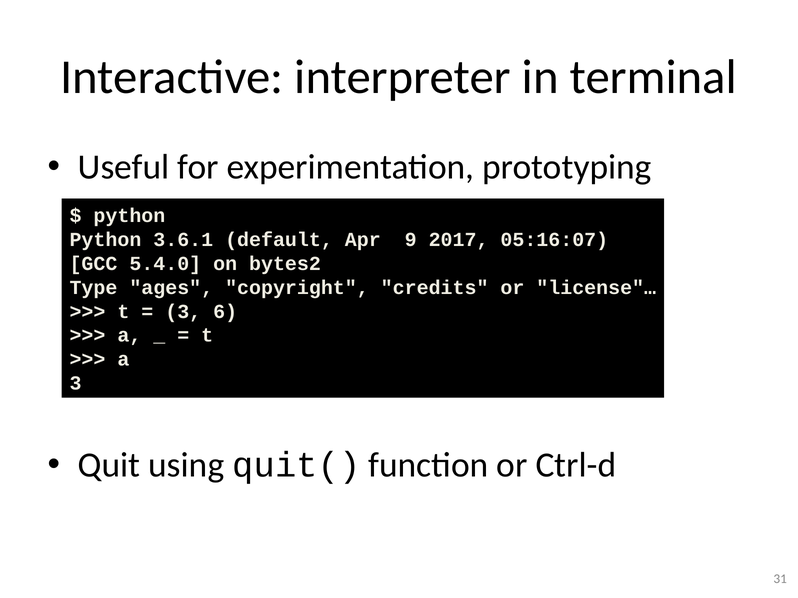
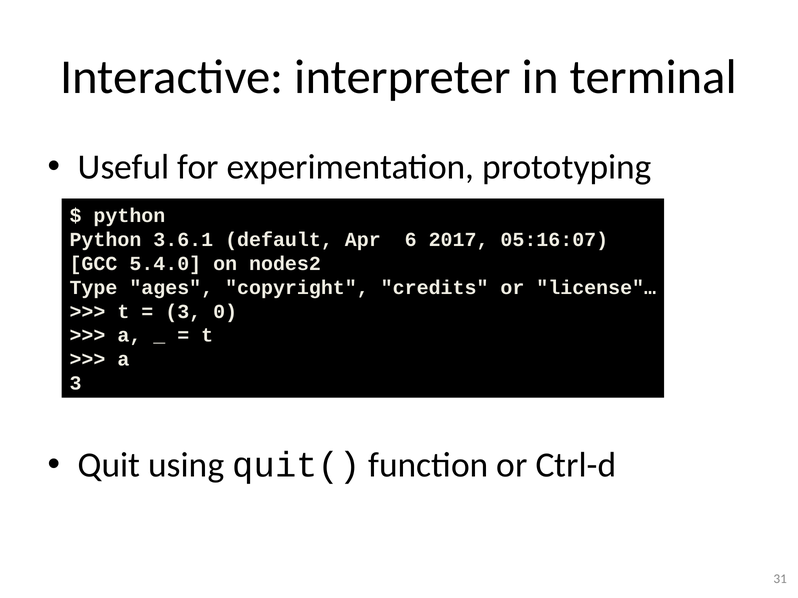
9: 9 -> 6 (411, 240)
bytes2: bytes2 -> nodes2 (285, 264)
6: 6 -> 0 (225, 312)
